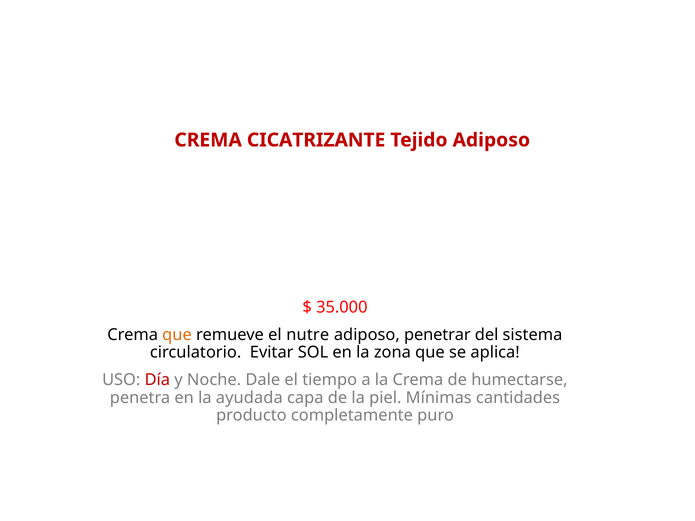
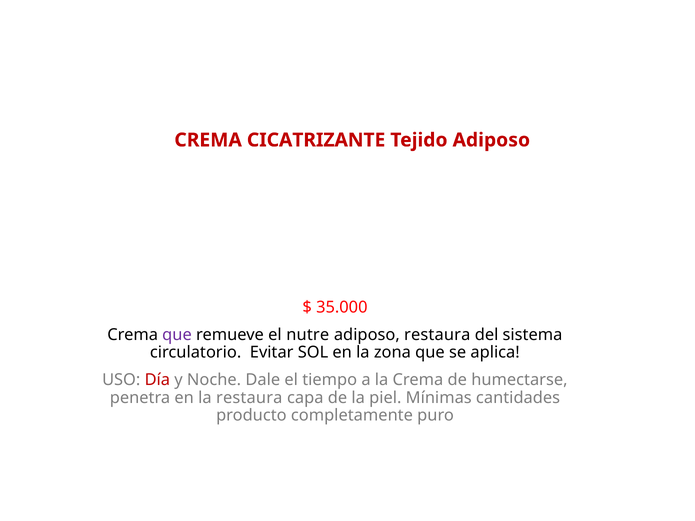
que colour: orange -> purple (177, 335)
adiposo penetrar: penetrar -> restaura (437, 335)
la ayudada: ayudada -> restaura (249, 398)
